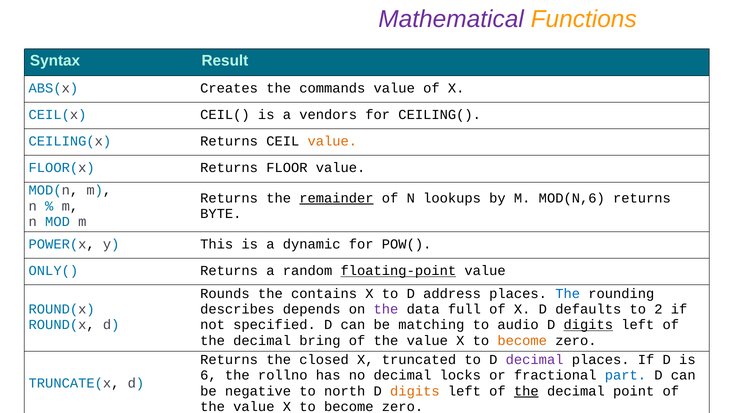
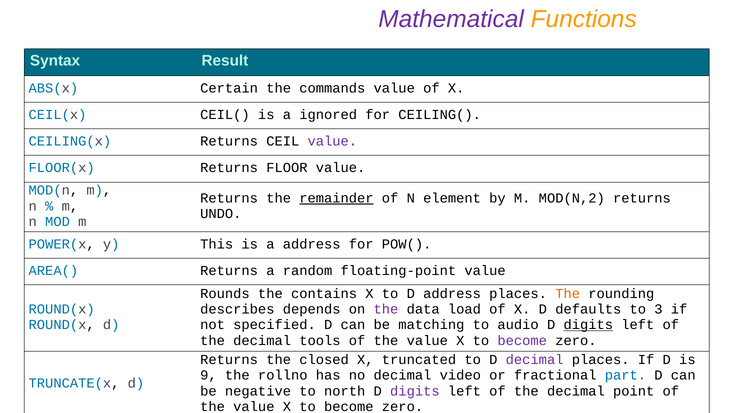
Creates: Creates -> Certain (229, 88)
vendors: vendors -> ignored (328, 115)
value colour: orange -> purple (332, 141)
lookups: lookups -> element (452, 198)
MOD(N,6: MOD(N,6 -> MOD(N,2 (572, 198)
BYTE: BYTE -> UNDO (221, 214)
a dynamic: dynamic -> address (312, 244)
ONLY(: ONLY( -> AREA( (53, 271)
floating-point underline: present -> none (398, 271)
The colour: blue -> orange (568, 294)
full: full -> load (464, 309)
2: 2 -> 3 (658, 309)
bring: bring -> tools (320, 340)
become colour: orange -> purple (522, 340)
6: 6 -> 9 (208, 375)
locks: locks -> video (460, 375)
digits colour: orange -> purple (415, 391)
the underline: present -> none (526, 391)
